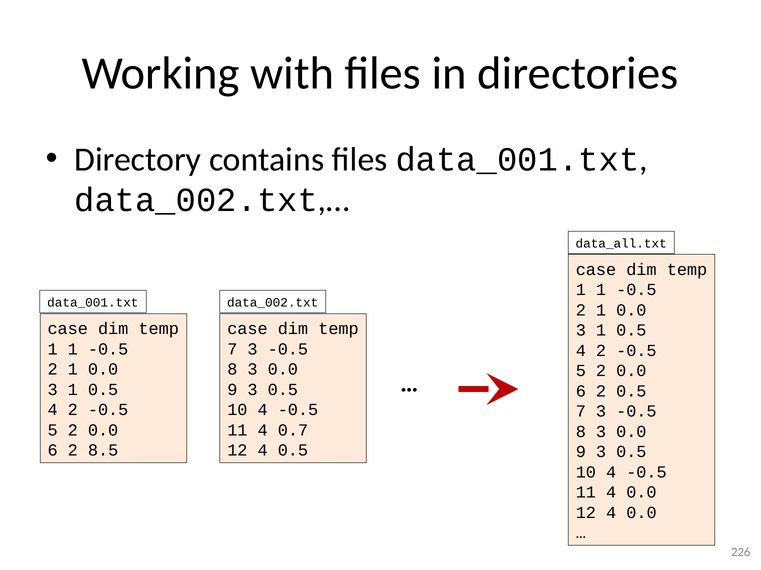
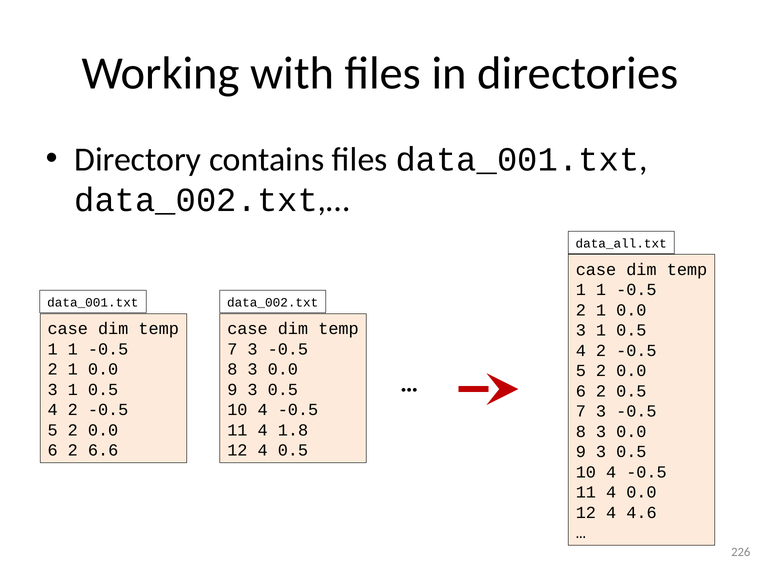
0.7: 0.7 -> 1.8 (293, 431)
8.5: 8.5 -> 6.6 (103, 451)
12 4 0.0: 0.0 -> 4.6 (641, 513)
